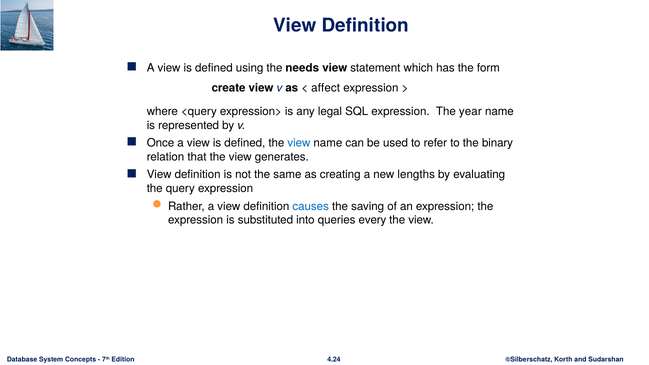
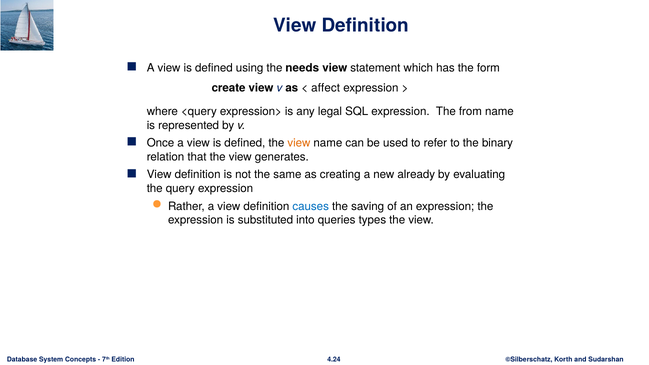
year: year -> from (470, 112)
view colour: blue -> orange (299, 143)
lengths: lengths -> already (416, 175)
every: every -> types (372, 220)
